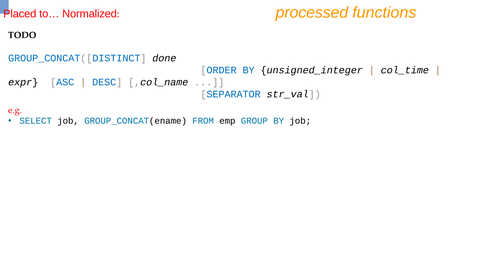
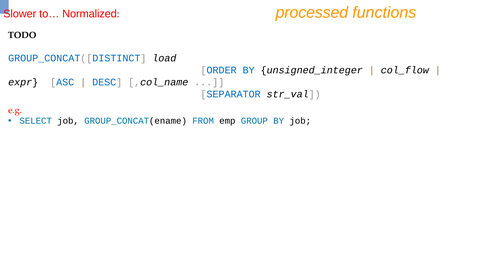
Placed: Placed -> Slower (20, 14)
done: done -> load (164, 58)
col_time: col_time -> col_flow (405, 70)
